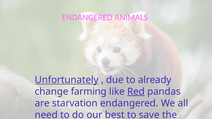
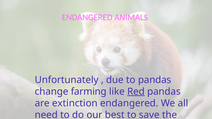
Unfortunately underline: present -> none (67, 80)
to already: already -> pandas (155, 80)
starvation: starvation -> extinction (75, 103)
